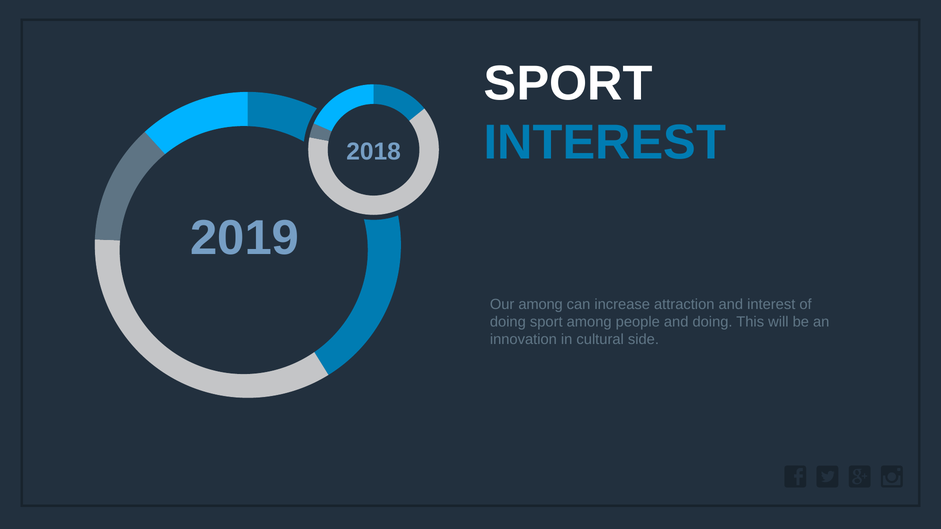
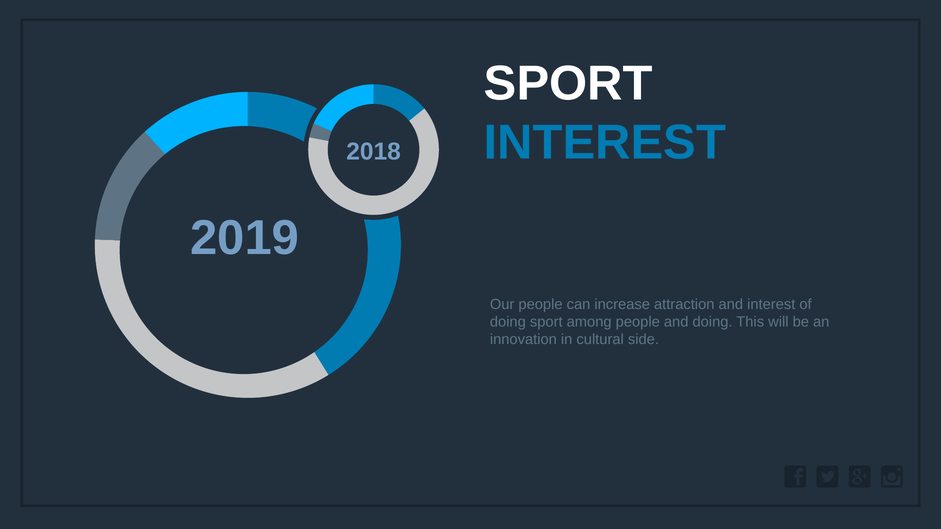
Our among: among -> people (541, 305)
